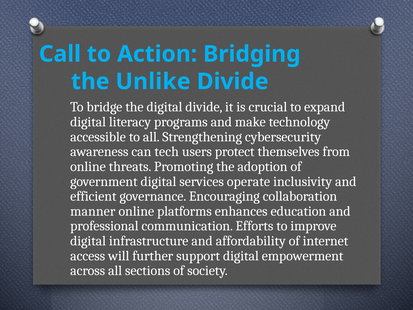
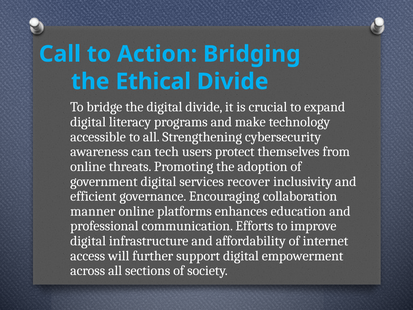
Unlike: Unlike -> Ethical (153, 82)
operate: operate -> recover (248, 181)
